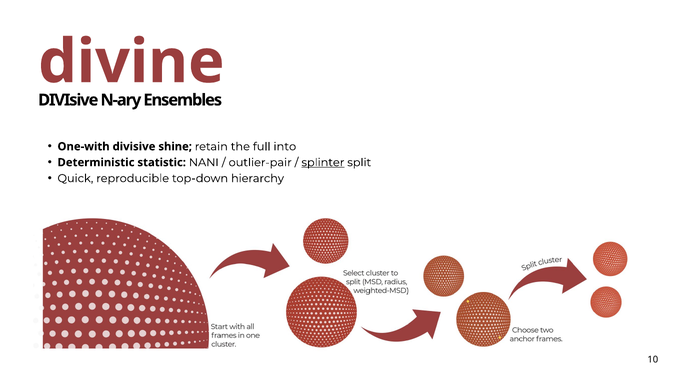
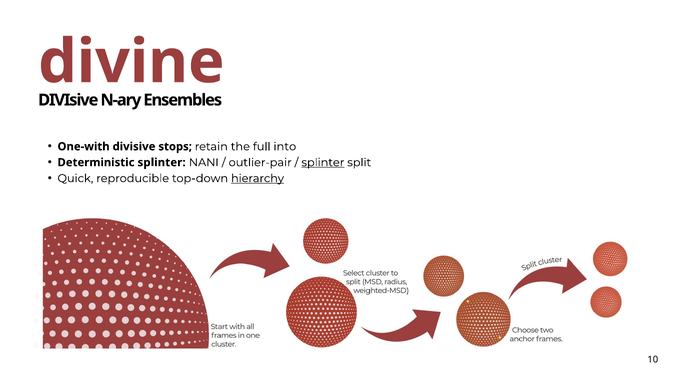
shine: shine -> stops (175, 147)
Deterministic statistic: statistic -> splinter (162, 163)
hierarchy underline: none -> present (258, 179)
